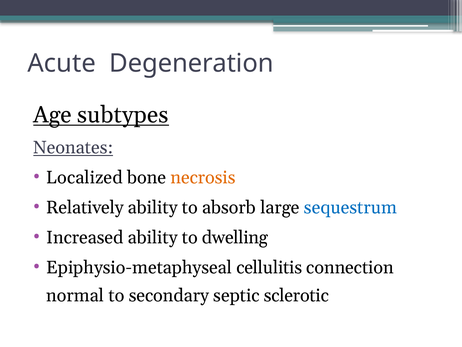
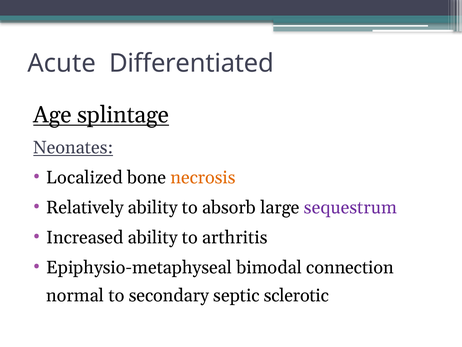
Degeneration: Degeneration -> Differentiated (191, 63)
subtypes: subtypes -> splintage (123, 115)
sequestrum colour: blue -> purple (350, 207)
dwelling: dwelling -> arthritis (235, 237)
cellulitis: cellulitis -> bimodal (269, 267)
